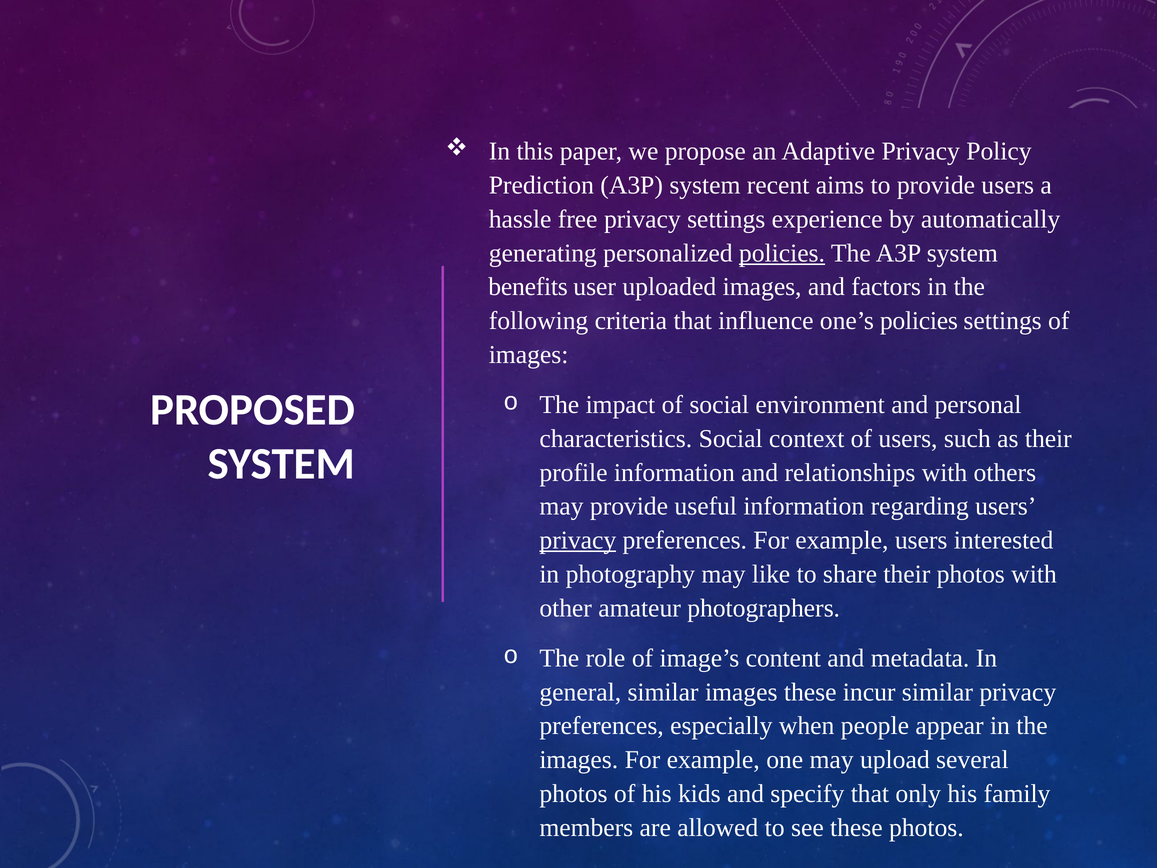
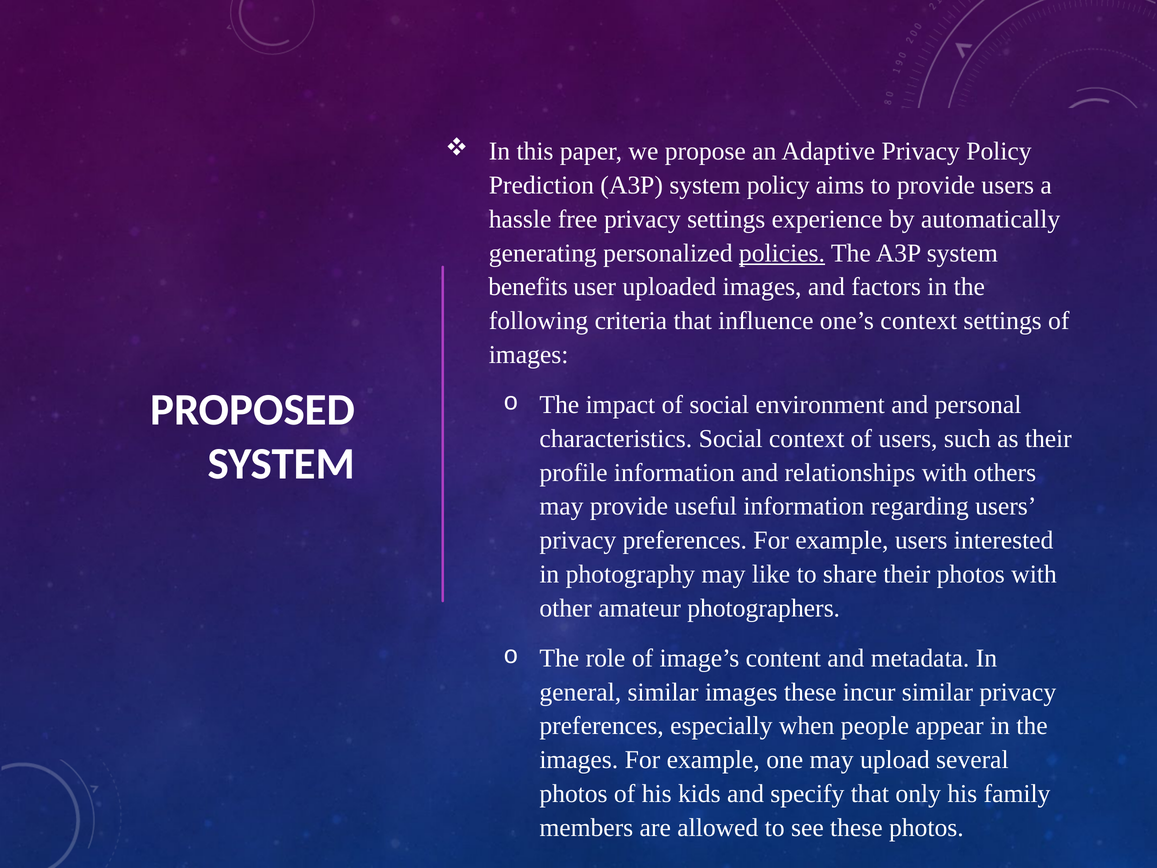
system recent: recent -> policy (778, 185)
one’s policies: policies -> context (919, 321)
privacy underline: present -> none (578, 540)
